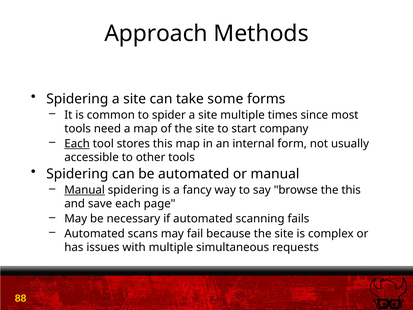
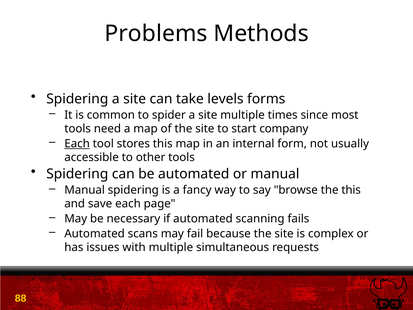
Approach: Approach -> Problems (156, 34)
some: some -> levels (225, 99)
Manual underline: present -> none (85, 190)
